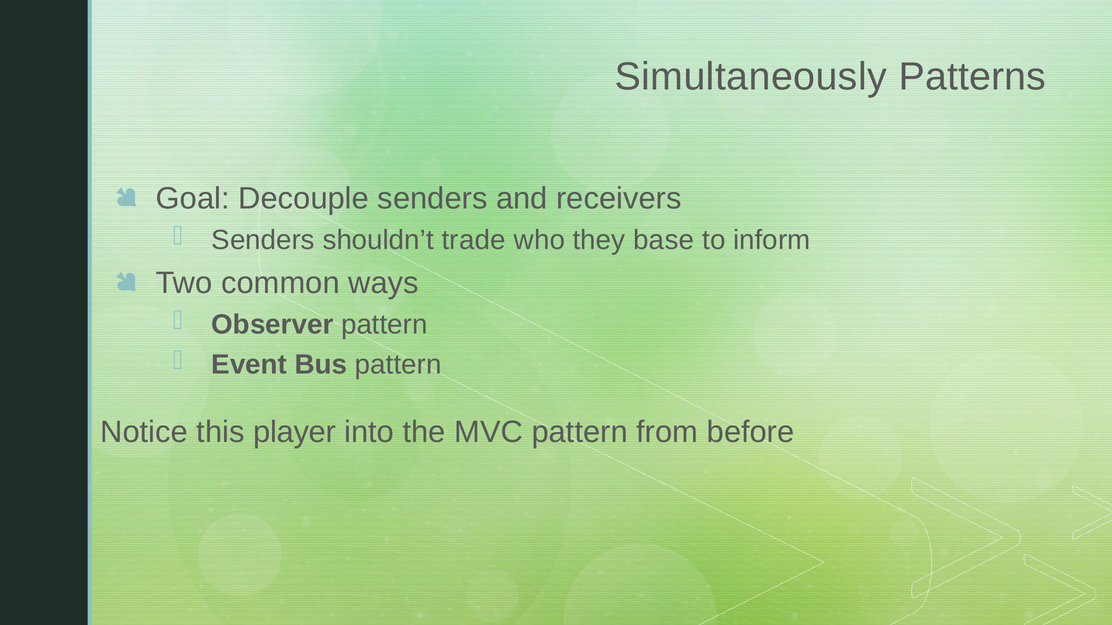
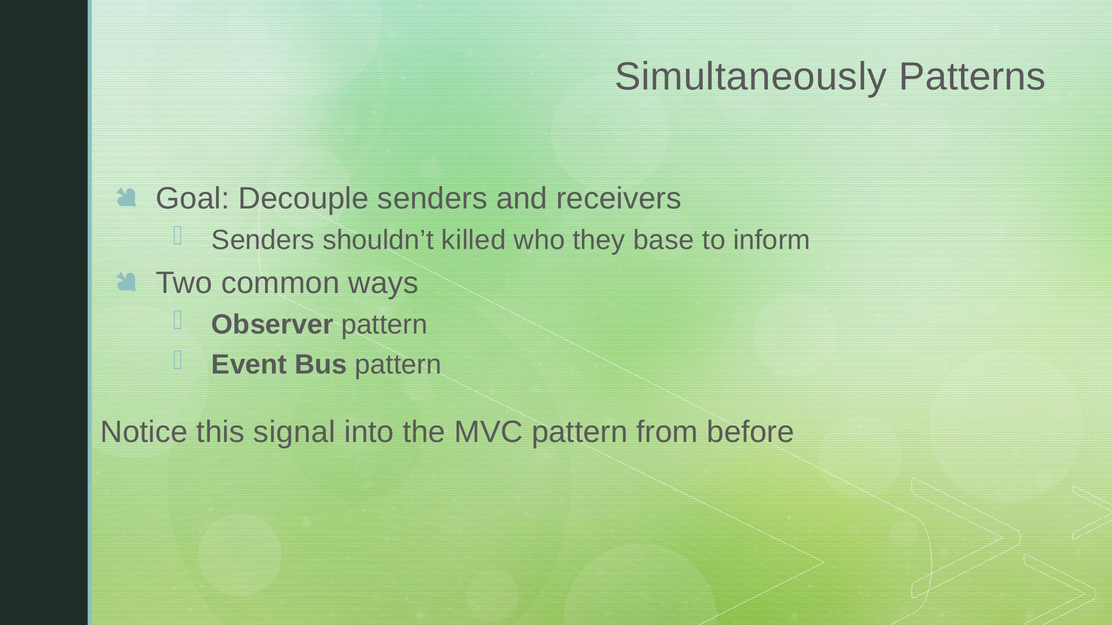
trade: trade -> killed (474, 241)
player: player -> signal (294, 433)
